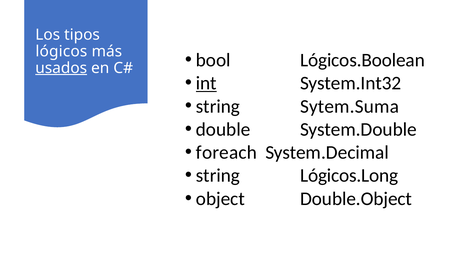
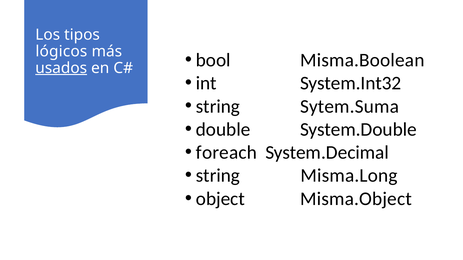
Lógicos.Boolean: Lógicos.Boolean -> Misma.Boolean (362, 60)
int underline: present -> none (206, 83)
Lógicos.Long: Lógicos.Long -> Misma.Long (349, 176)
Double.Object: Double.Object -> Misma.Object (356, 199)
